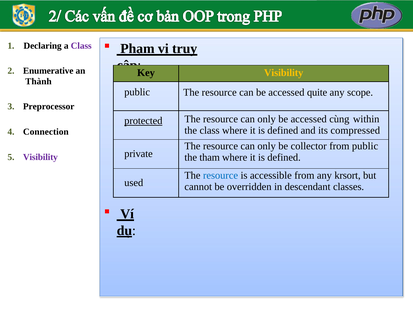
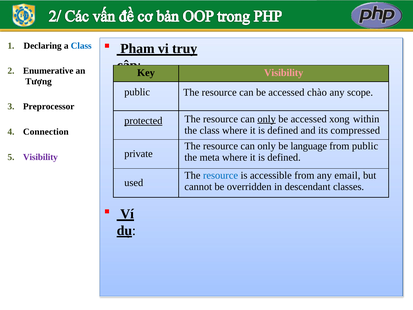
Class colour: purple -> blue (81, 46)
Visibility colour: yellow -> pink (284, 73)
Thành: Thành -> Tượng (39, 82)
quite: quite -> chào (317, 92)
only underline: none -> present (267, 119)
cùng: cùng -> xong (339, 119)
collector: collector -> language (309, 146)
tham: tham -> meta (210, 157)
krsort: krsort -> email (347, 175)
